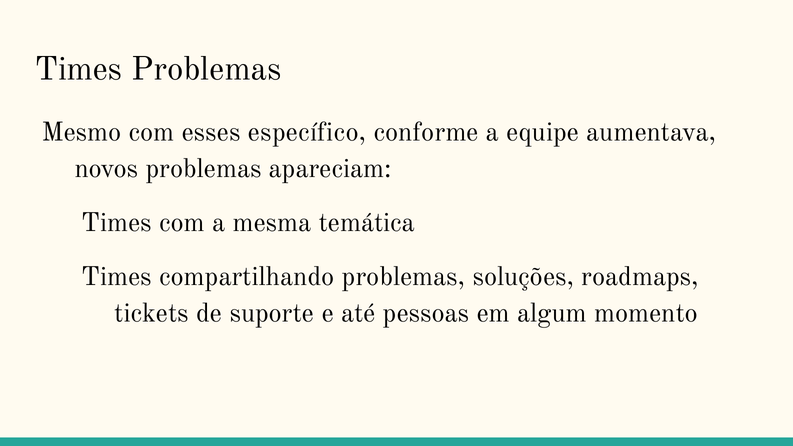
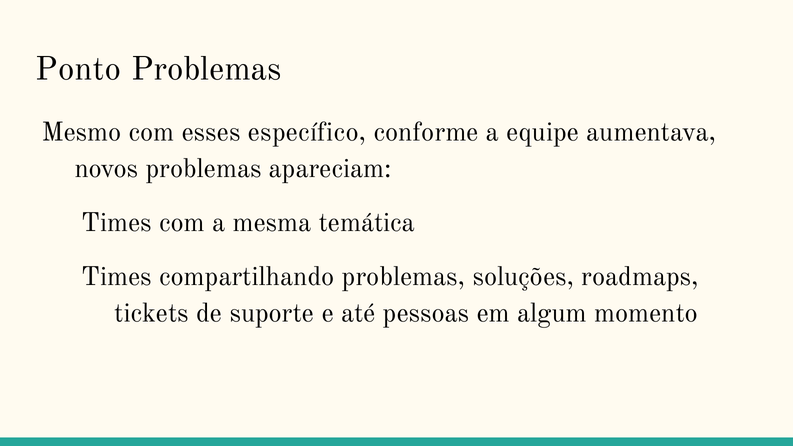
Times: Times -> Ponto (78, 69)
